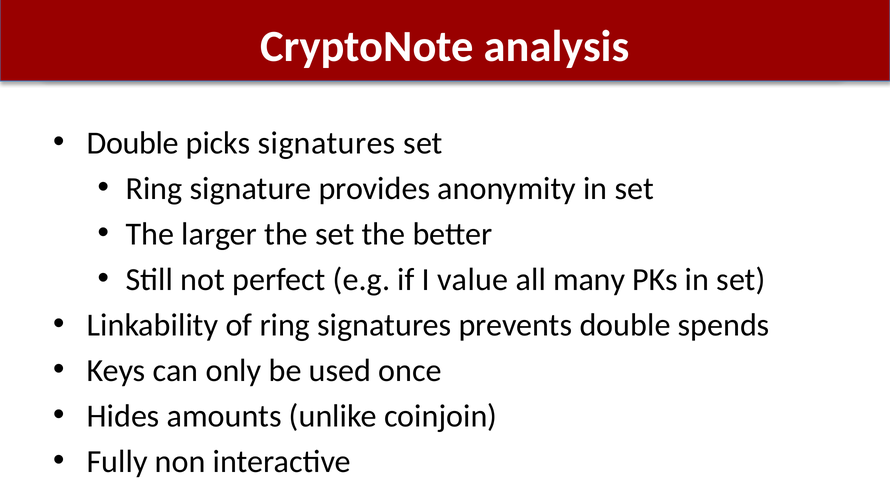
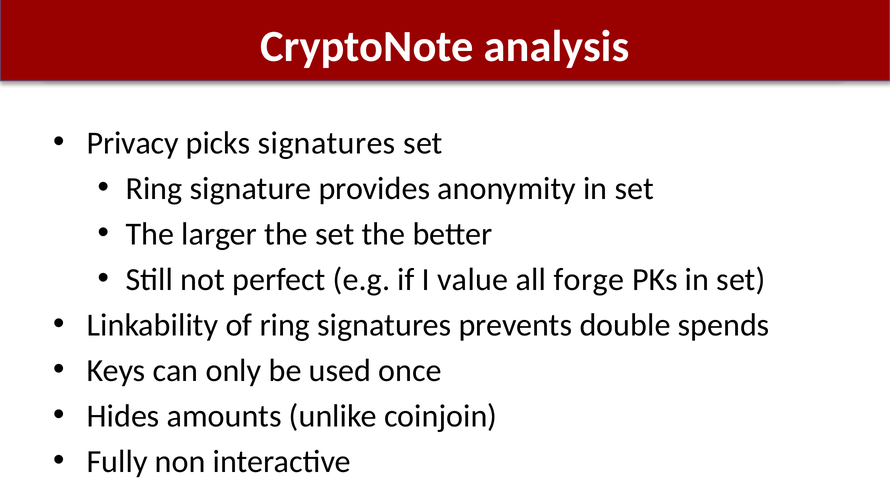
Double: Double -> Privacy (133, 143)
many: many -> forge (589, 279)
